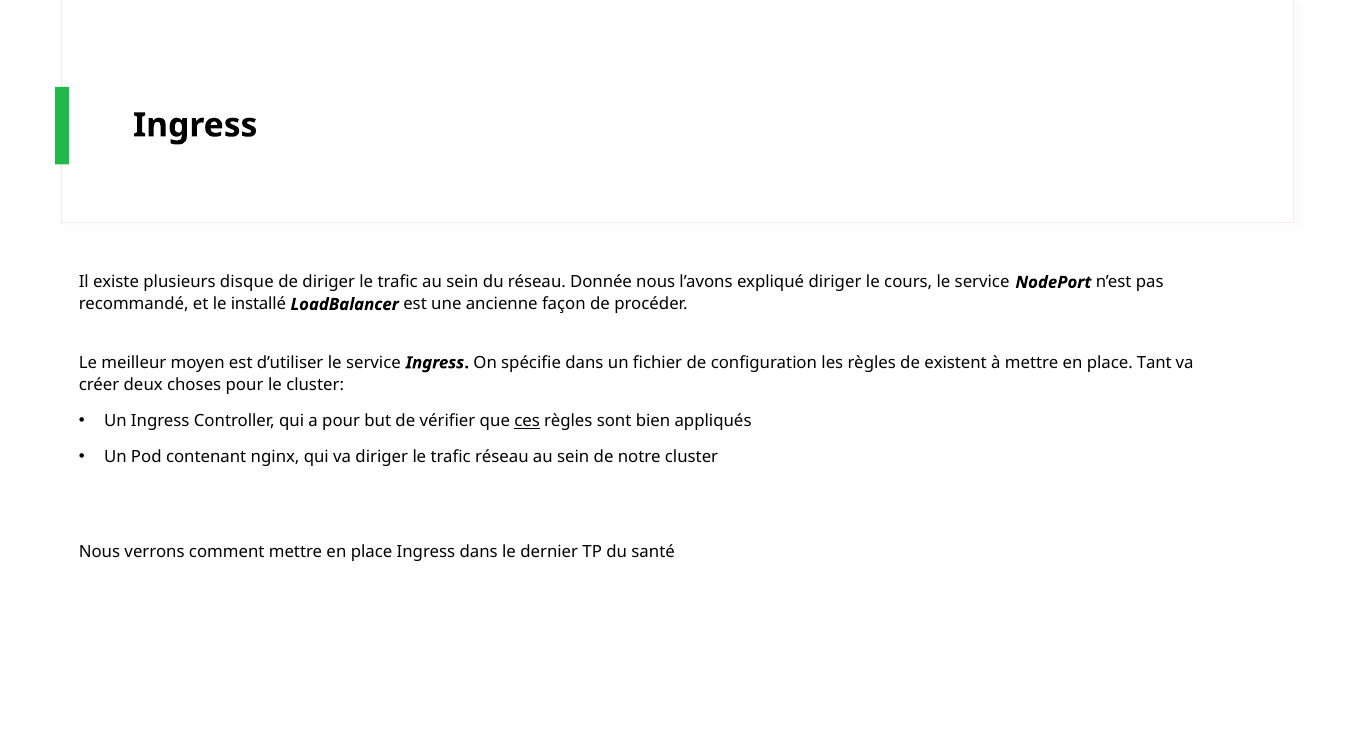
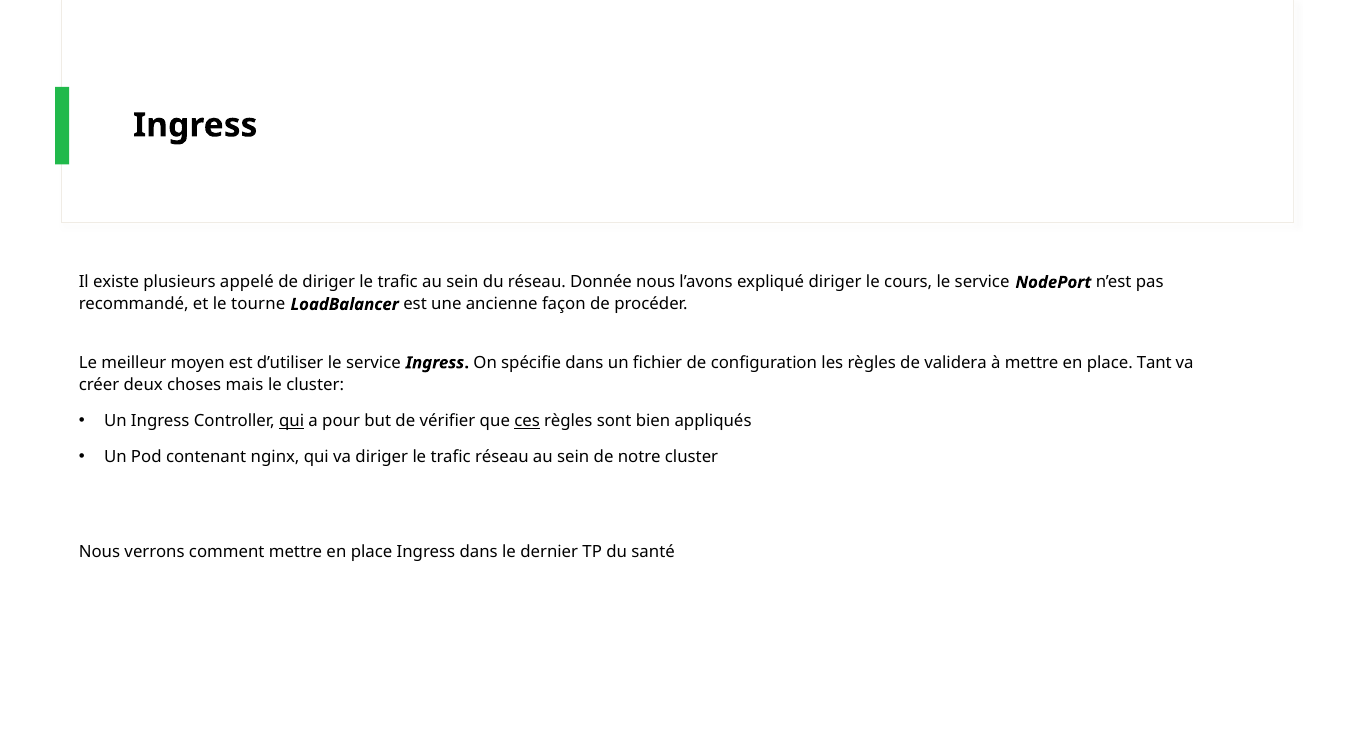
disque: disque -> appelé (247, 283)
installé: installé -> tourne (258, 305)
existent: existent -> validera (956, 363)
choses pour: pour -> mais (245, 385)
qui underline: none -> present (292, 421)
